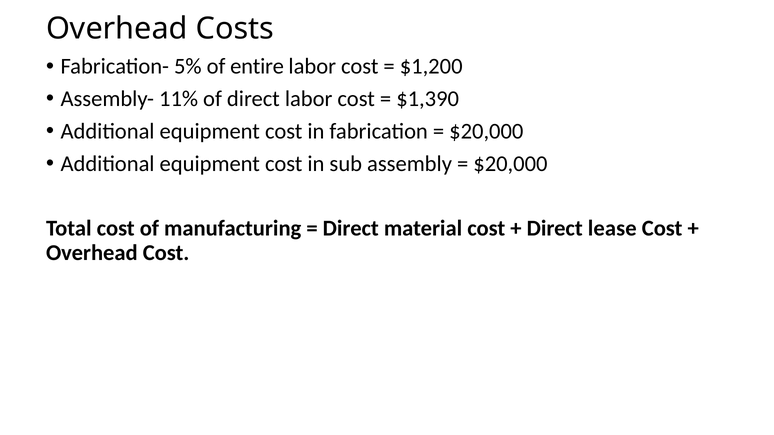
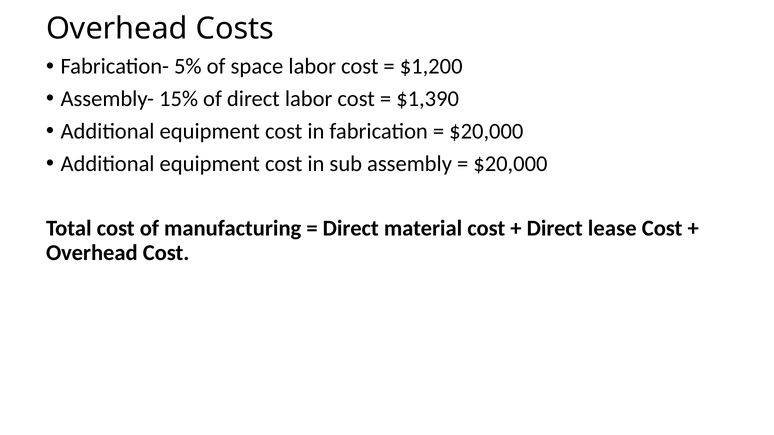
entire: entire -> space (257, 67)
11%: 11% -> 15% (179, 99)
